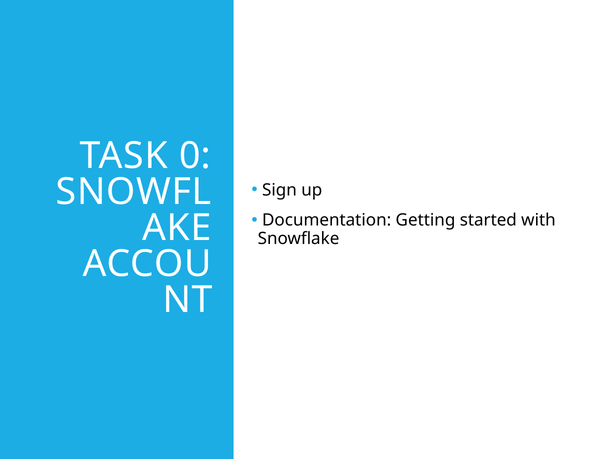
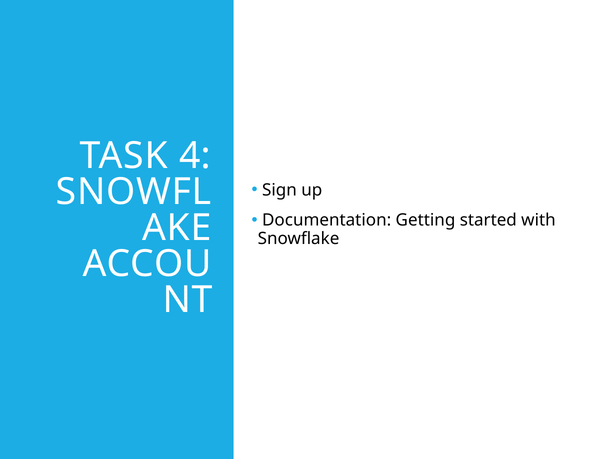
0: 0 -> 4 (195, 156)
